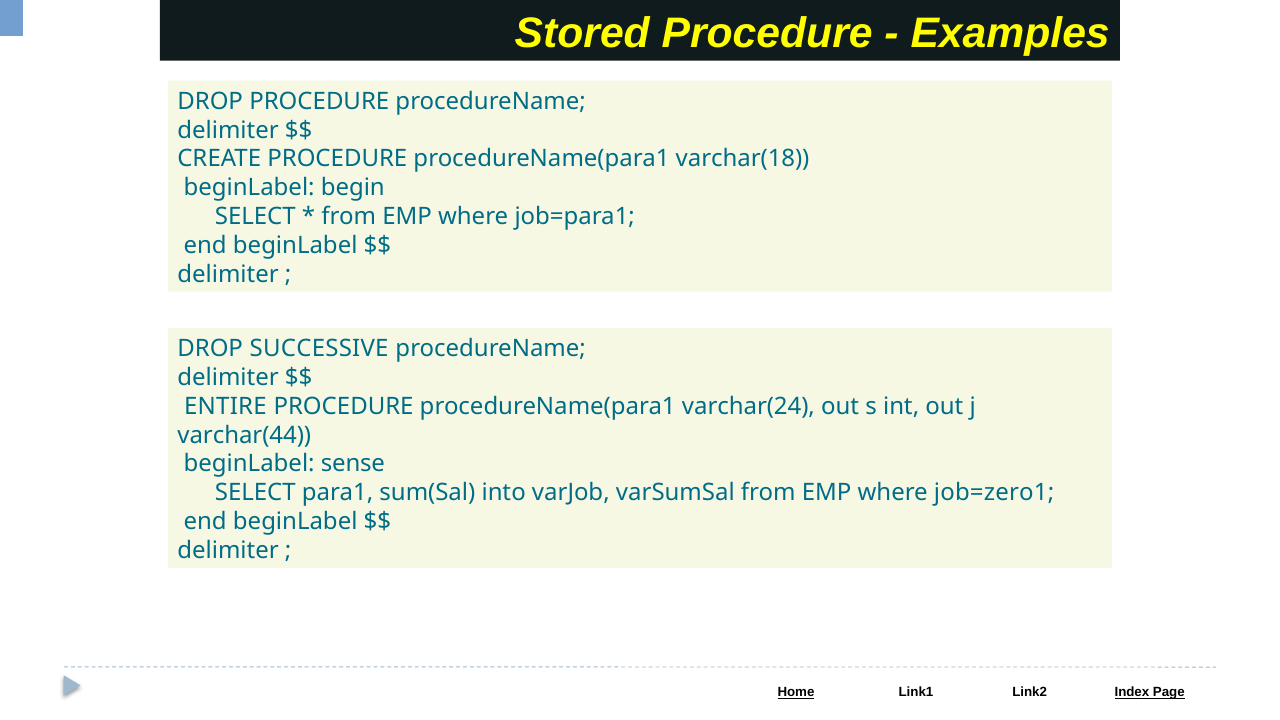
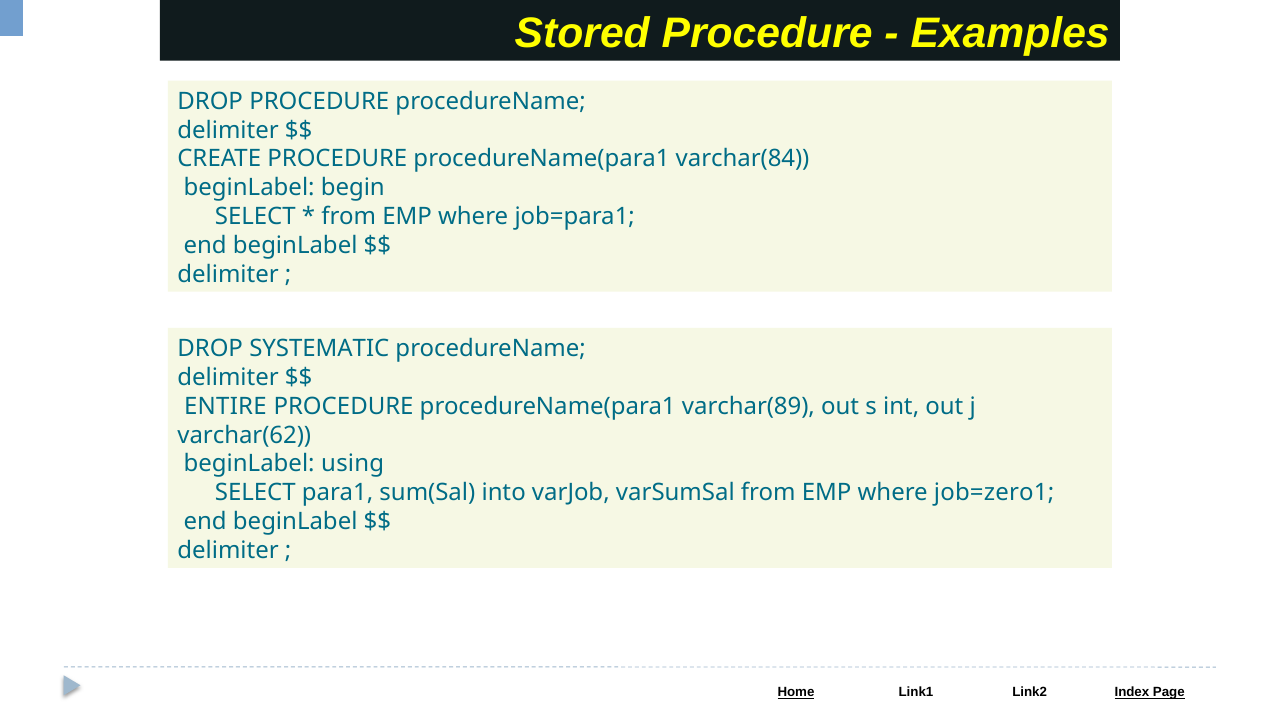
varchar(18: varchar(18 -> varchar(84 (743, 159)
SUCCESSIVE: SUCCESSIVE -> SYSTEMATIC (319, 349)
varchar(24: varchar(24 -> varchar(89 (748, 406)
varchar(44: varchar(44 -> varchar(62 (244, 435)
sense: sense -> using (353, 464)
